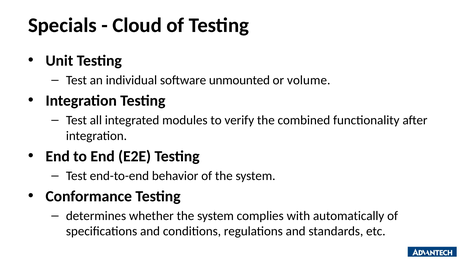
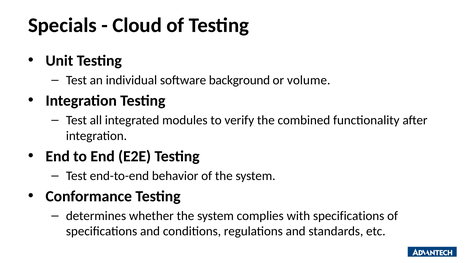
unmounted: unmounted -> background (239, 80)
with automatically: automatically -> specifications (349, 216)
